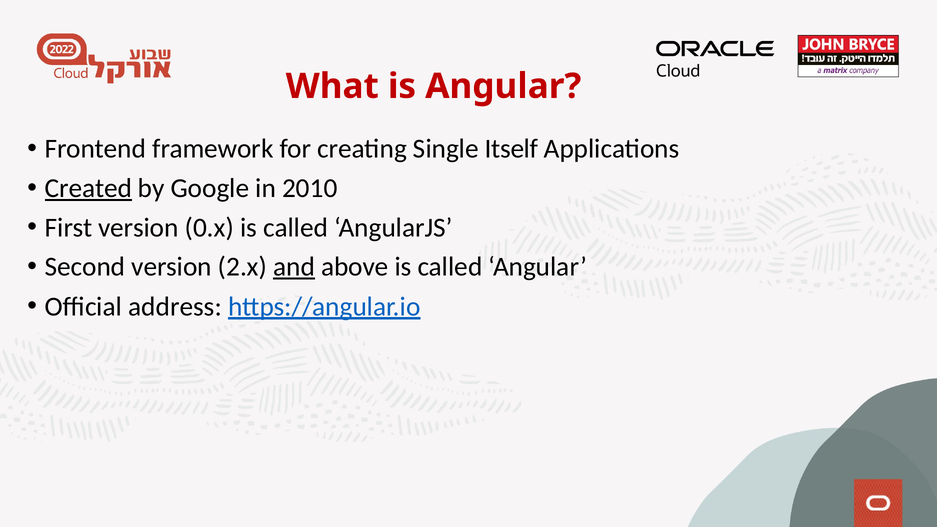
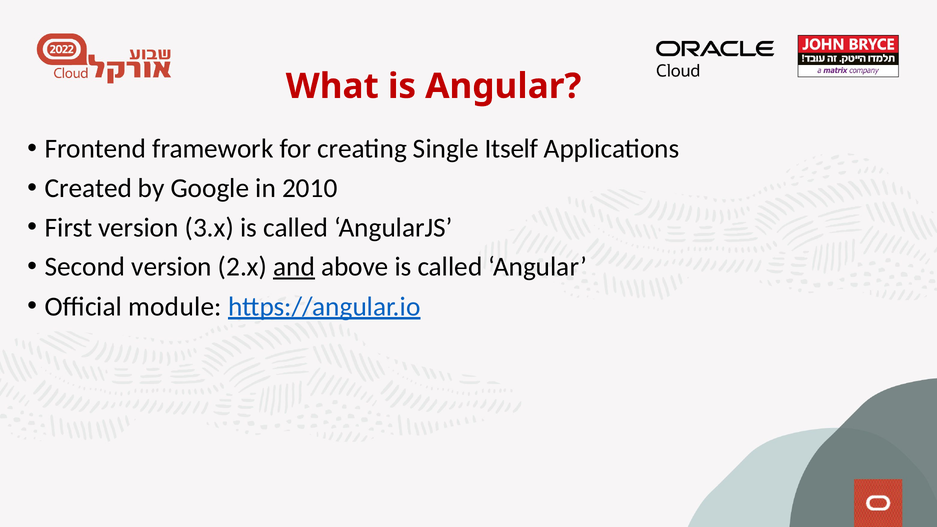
Created underline: present -> none (88, 188)
0.x: 0.x -> 3.x (209, 228)
address: address -> module (175, 307)
